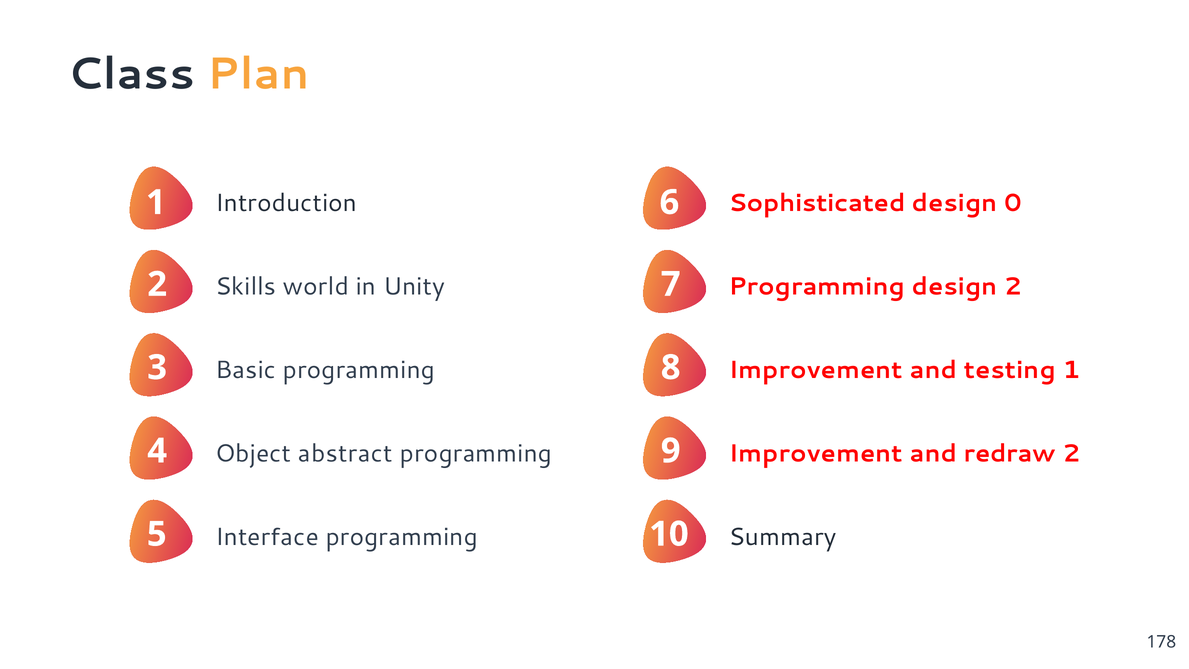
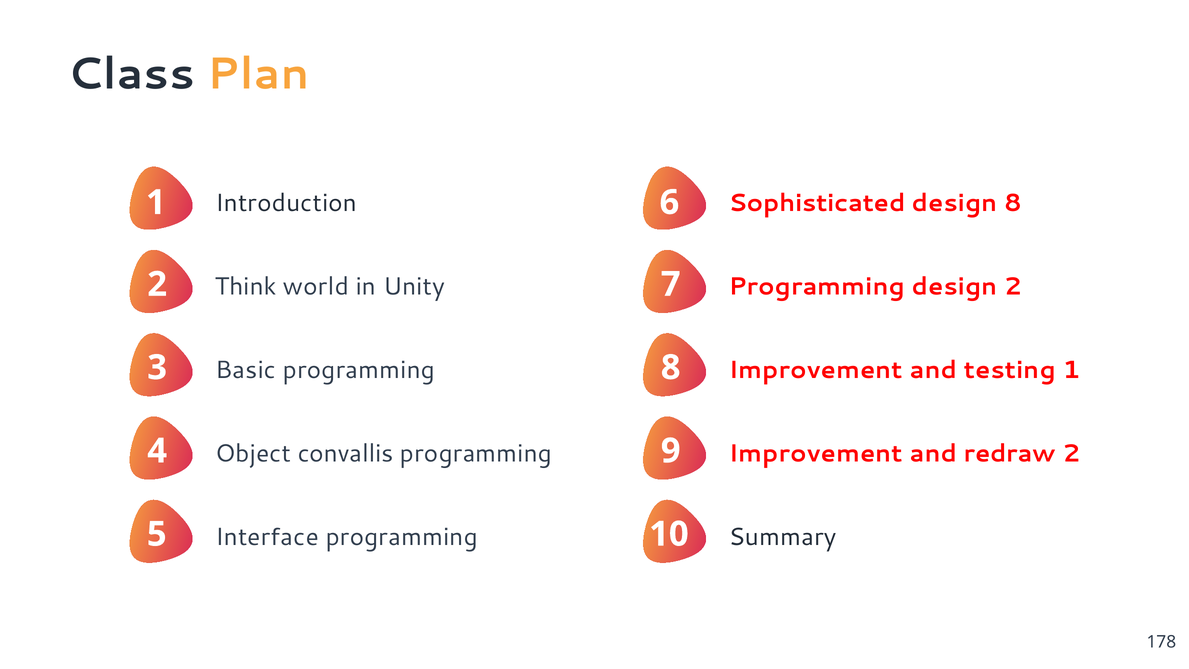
design 0: 0 -> 8 (1013, 203)
Skills: Skills -> Think (246, 287)
abstract: abstract -> convallis (346, 453)
